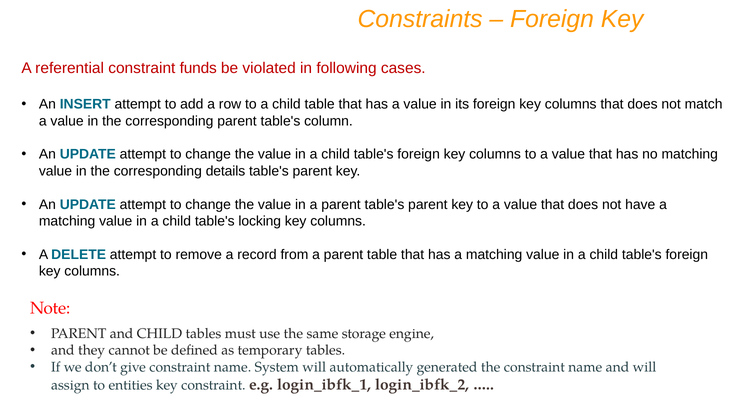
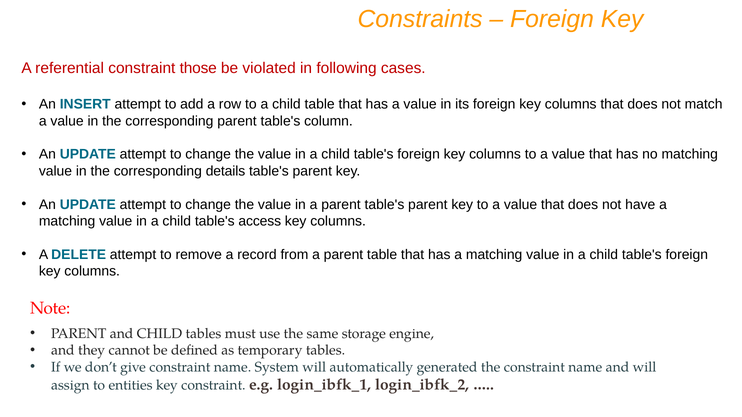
funds: funds -> those (198, 68)
locking: locking -> access (260, 221)
